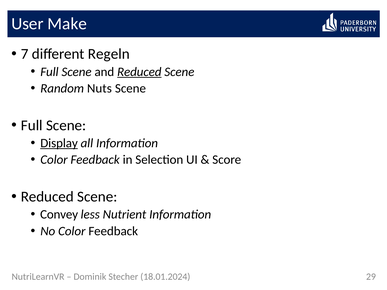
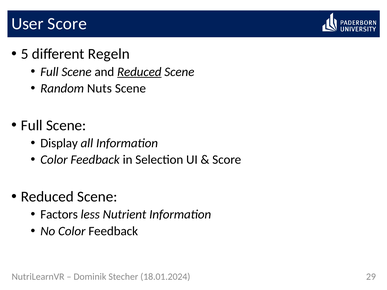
User Make: Make -> Score (67, 24)
7: 7 -> 5 (25, 54)
Display underline: present -> none (59, 143)
Convey: Convey -> Factors (59, 215)
